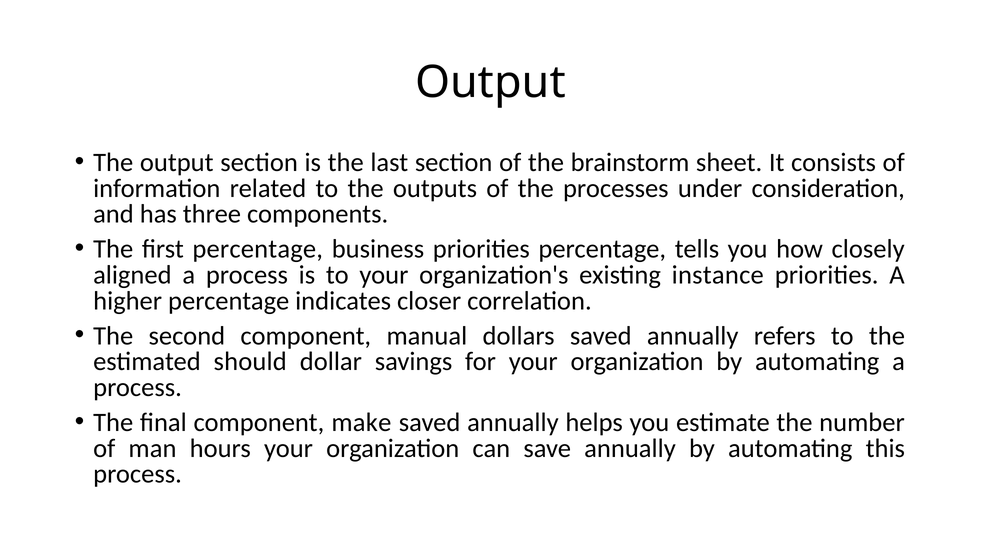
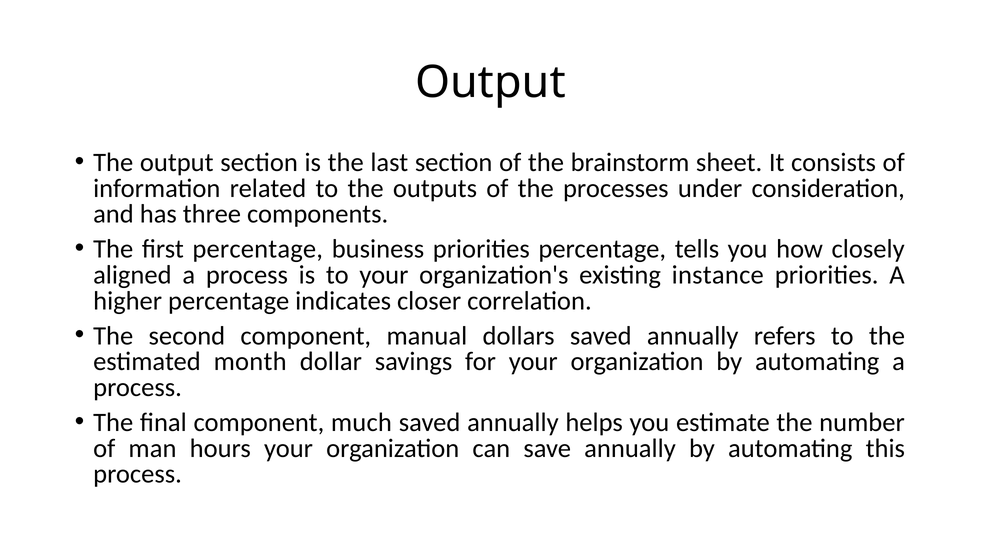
should: should -> month (250, 361)
make: make -> much (361, 422)
